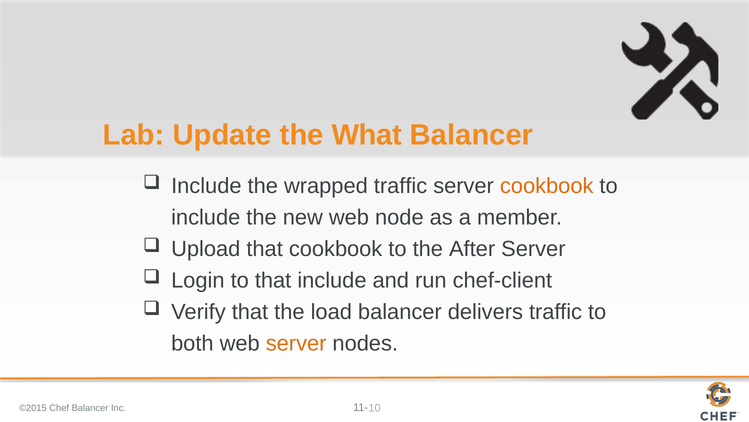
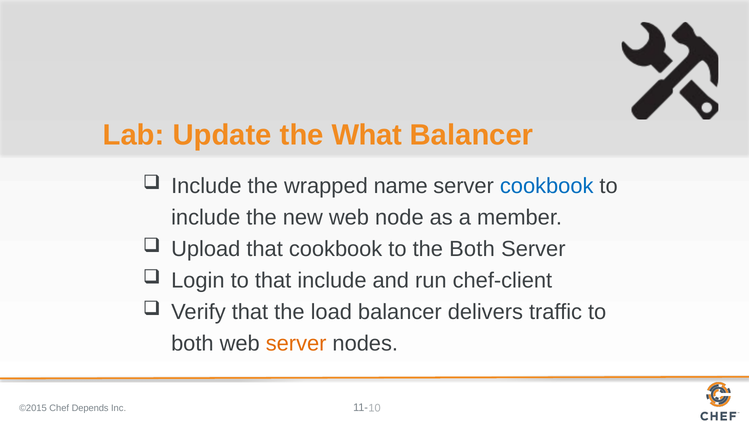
wrapped traffic: traffic -> name (401, 186)
cookbook colour: orange -> blue (547, 186)
the After: After -> Both (472, 249)
Chef Balancer: Balancer -> Depends (90, 408)
